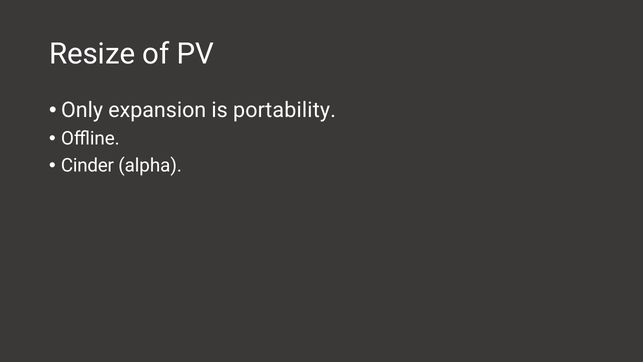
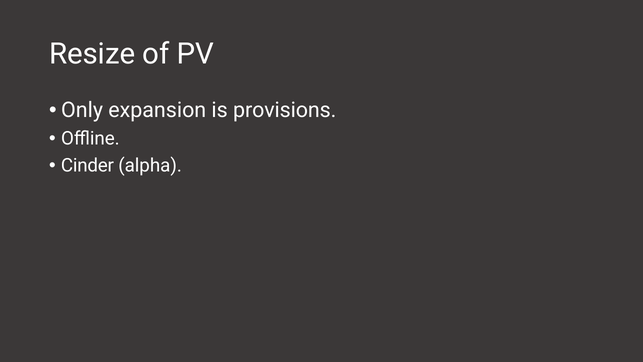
portability: portability -> provisions (285, 110)
